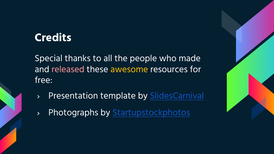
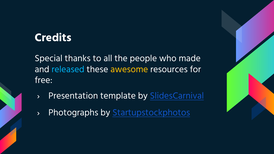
released colour: pink -> light blue (68, 69)
